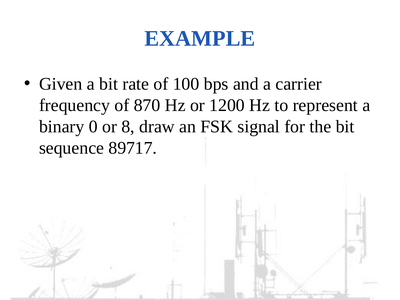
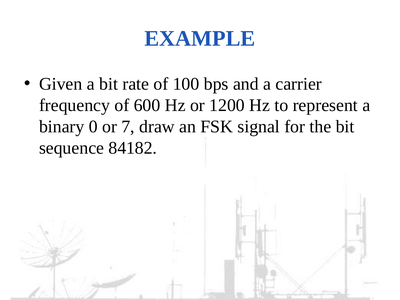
870: 870 -> 600 (147, 105)
8: 8 -> 7 (128, 127)
89717: 89717 -> 84182 (133, 148)
